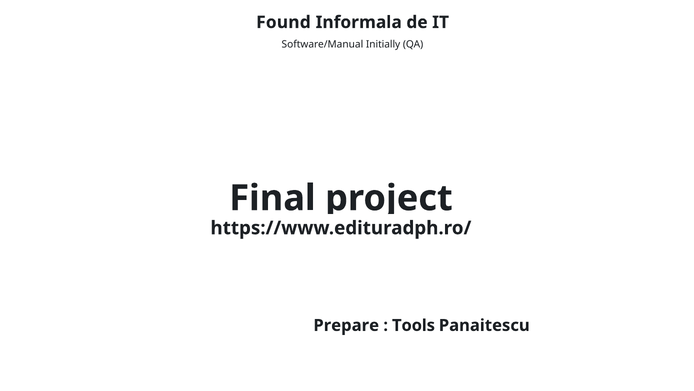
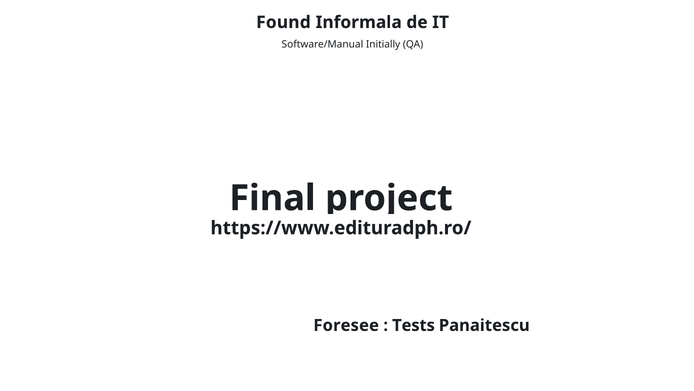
Prepare: Prepare -> Foresee (346, 325)
Tools: Tools -> Tests (414, 325)
